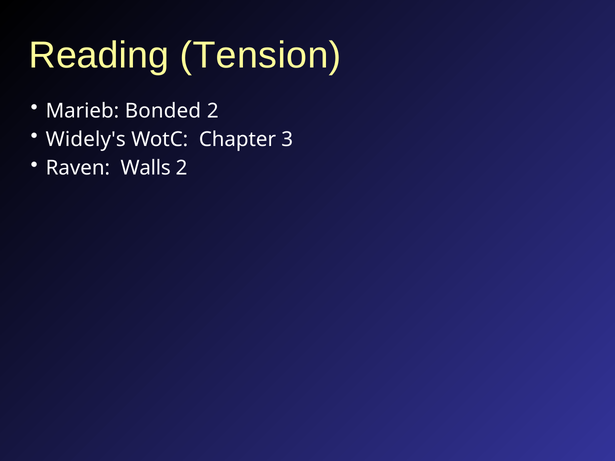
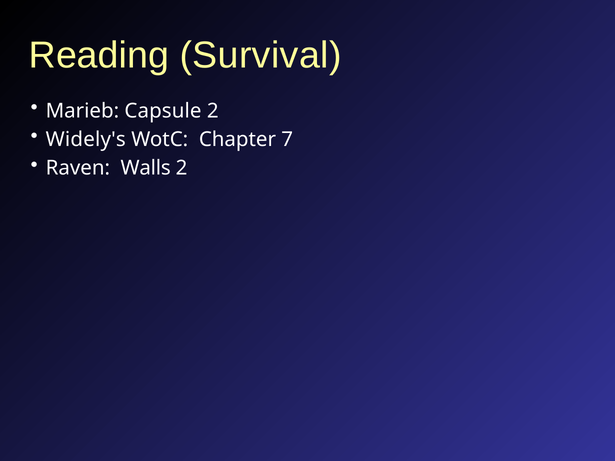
Tension: Tension -> Survival (261, 55)
Bonded: Bonded -> Capsule (163, 111)
3: 3 -> 7 (287, 140)
